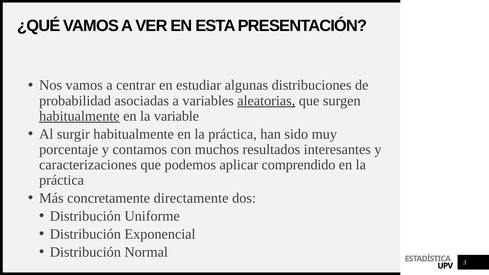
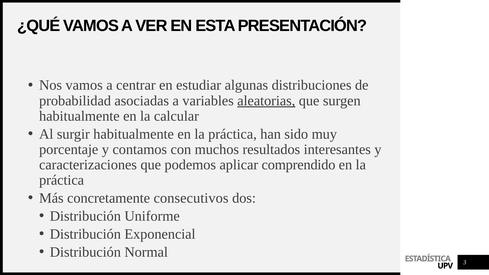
habitualmente underline: present -> none (79, 116)
variable: variable -> calcular (176, 116)
directamente: directamente -> consecutivos (191, 198)
